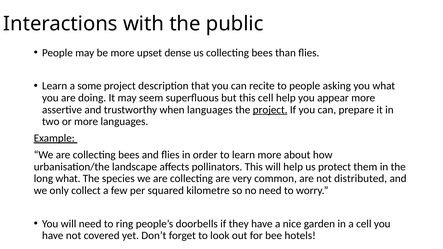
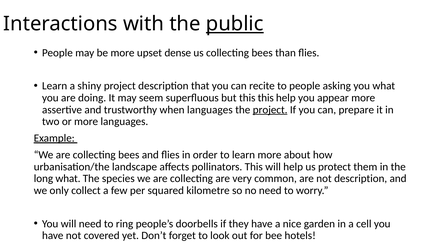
public underline: none -> present (235, 24)
some: some -> shiny (89, 86)
this cell: cell -> this (266, 98)
not distributed: distributed -> description (361, 179)
